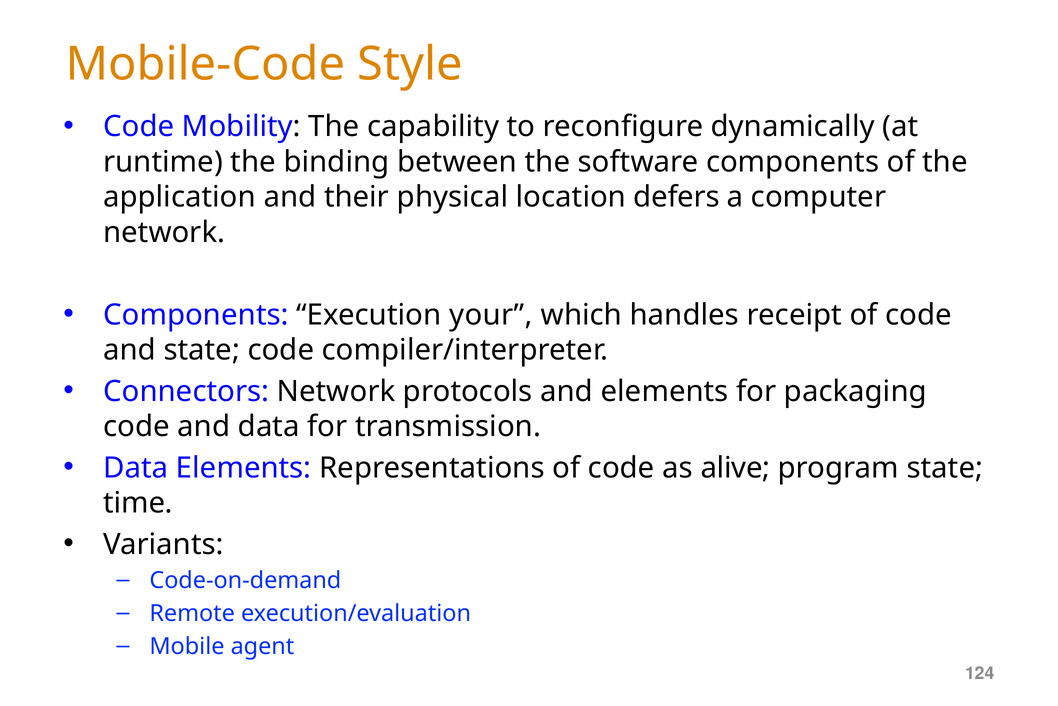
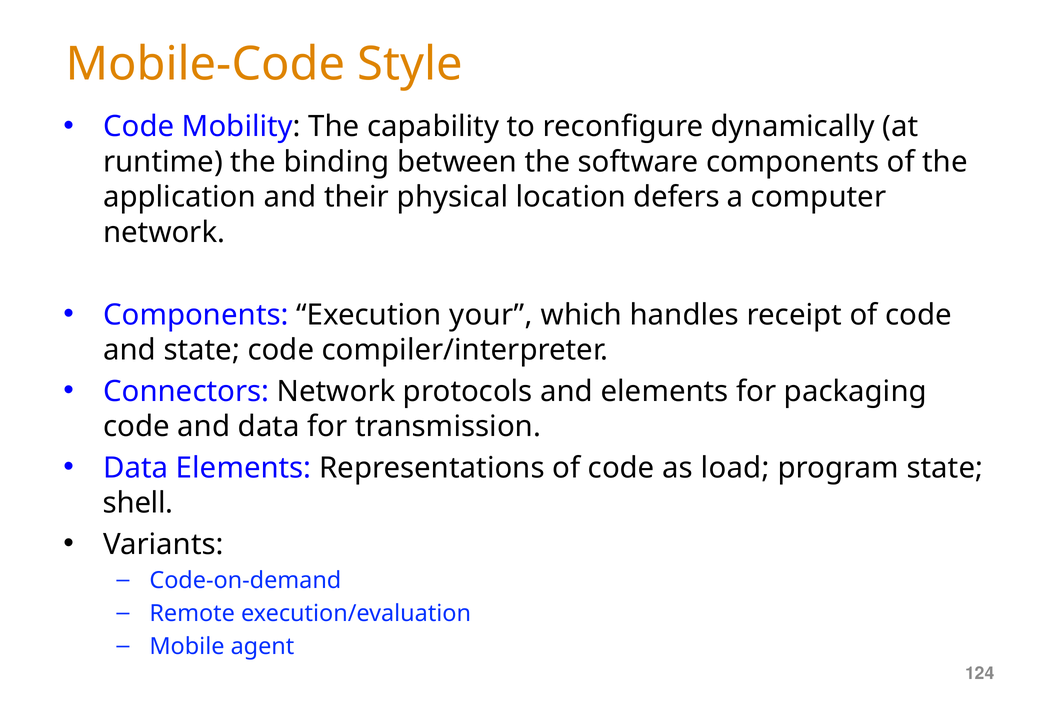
alive: alive -> load (735, 467)
time: time -> shell (138, 503)
